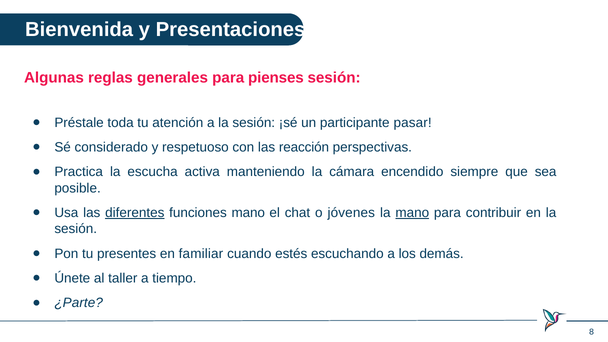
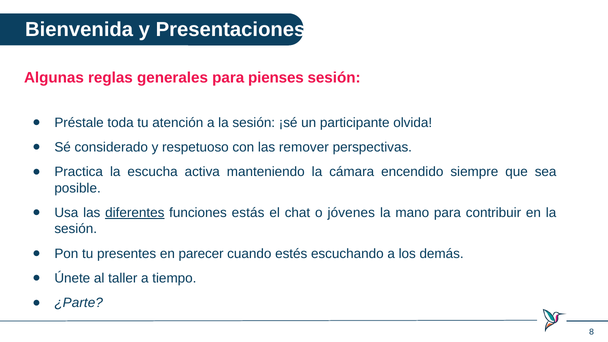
pasar: pasar -> olvida (413, 123)
reacción: reacción -> remover (304, 147)
funciones mano: mano -> estás (248, 213)
mano underline: present -> none (412, 213)
familiar: familiar -> parecer (201, 254)
